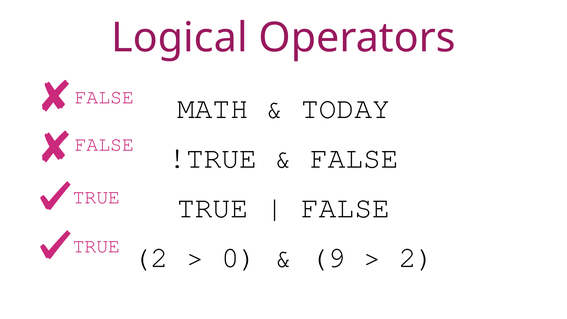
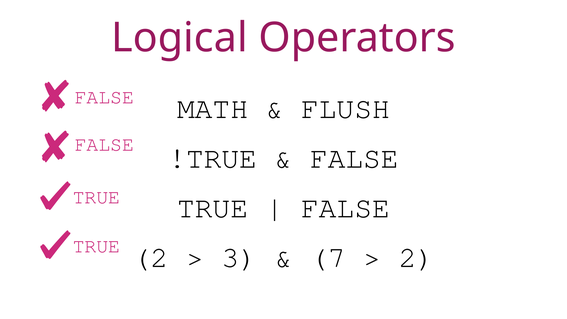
TODAY: TODAY -> FLUSH (346, 108)
0: 0 -> 3 (239, 257)
9: 9 -> 7 (328, 257)
